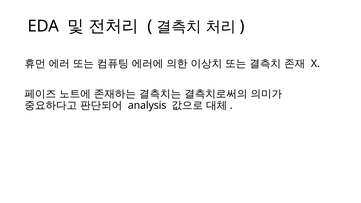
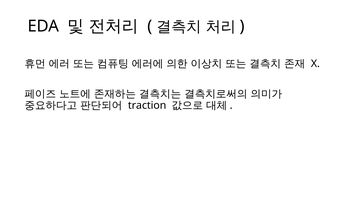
analysis: analysis -> traction (147, 105)
